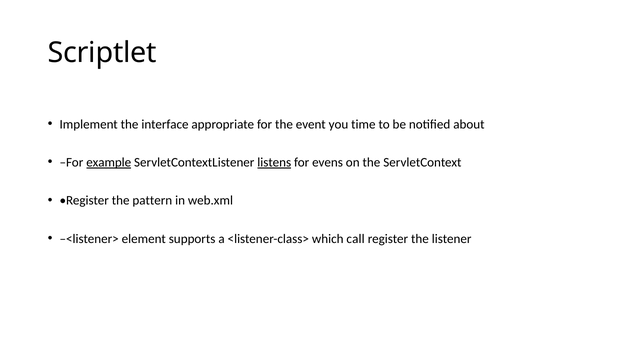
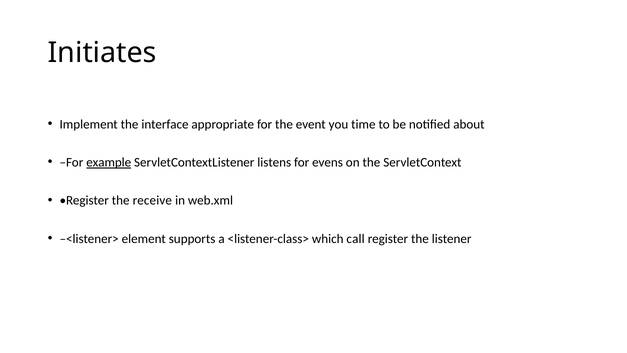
Scriptlet: Scriptlet -> Initiates (102, 53)
listens underline: present -> none (274, 162)
pattern: pattern -> receive (152, 200)
